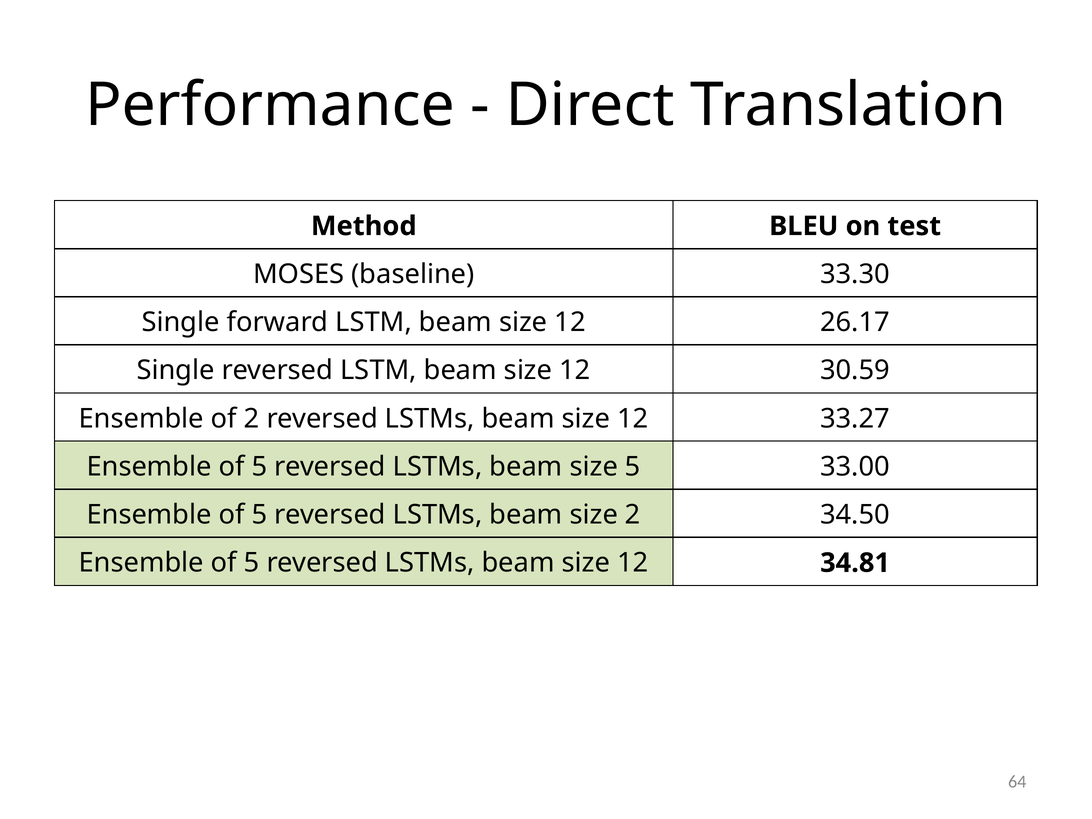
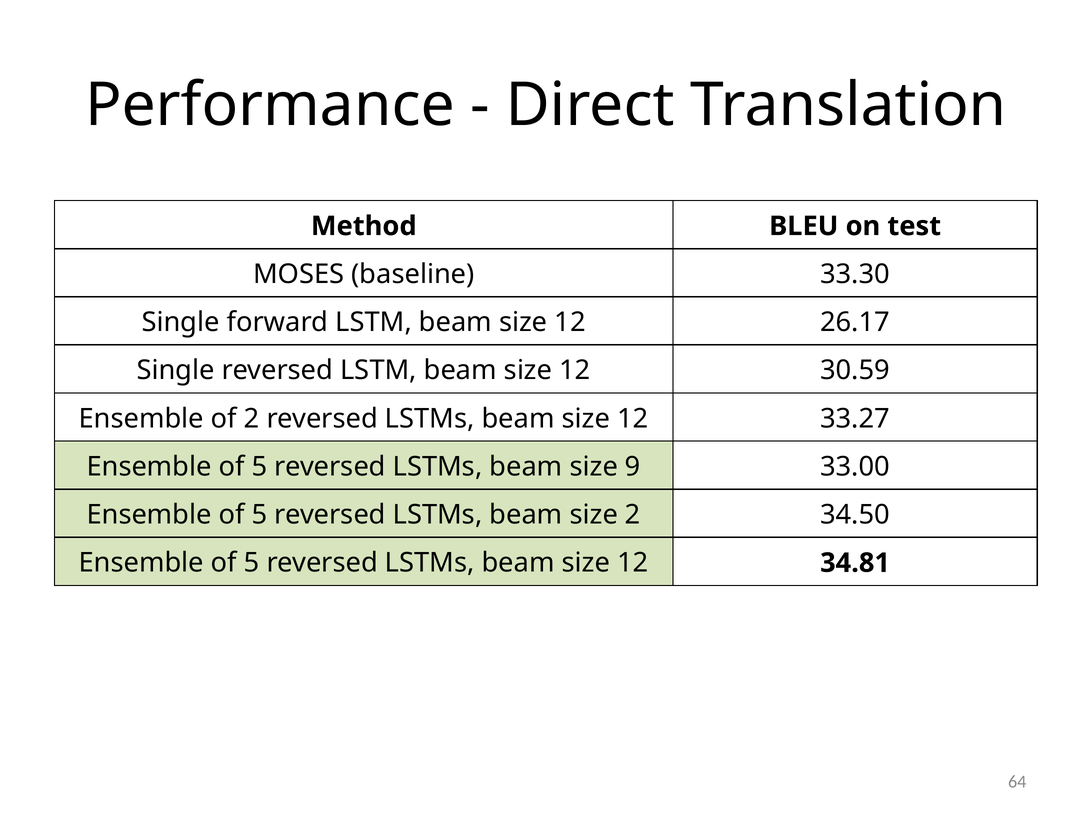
size 5: 5 -> 9 (633, 467)
